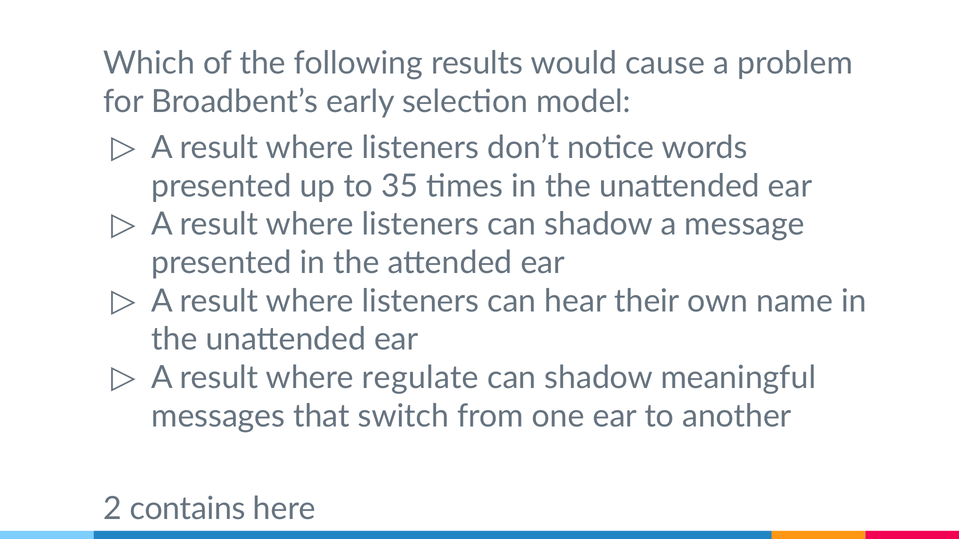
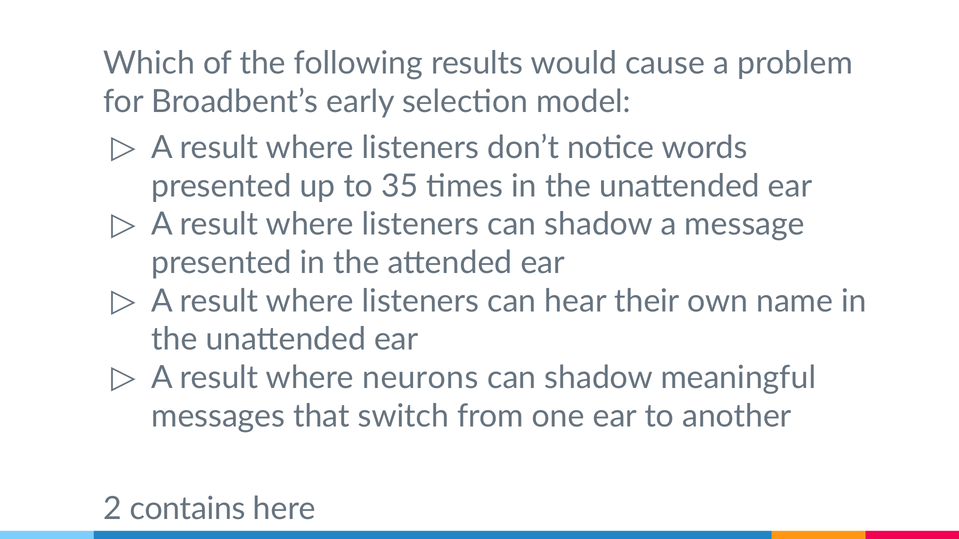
regulate: regulate -> neurons (420, 378)
